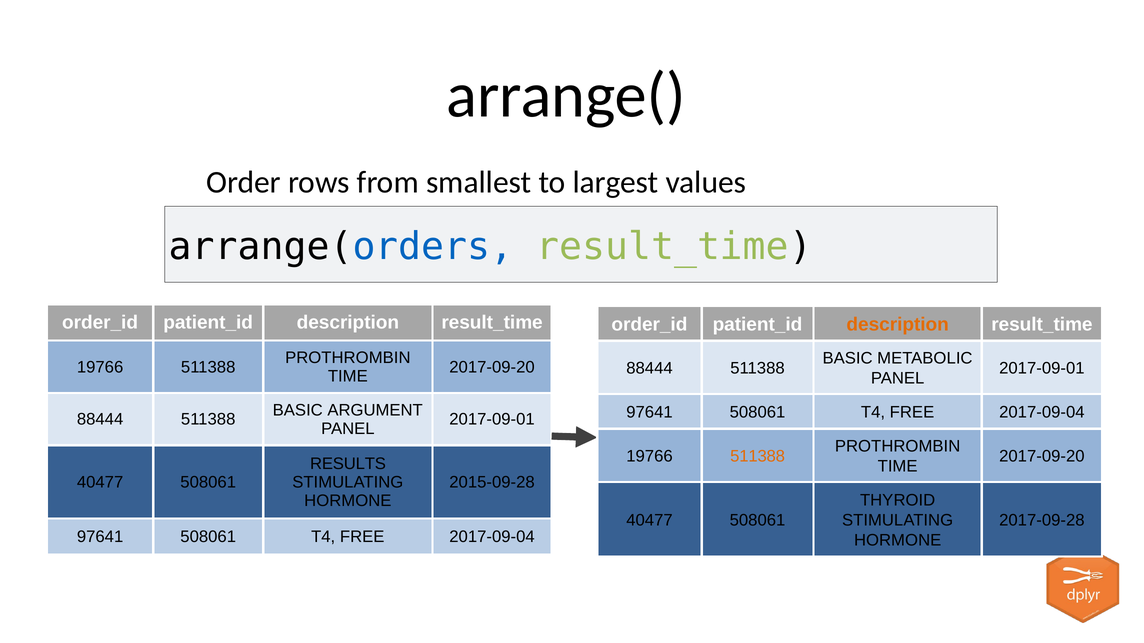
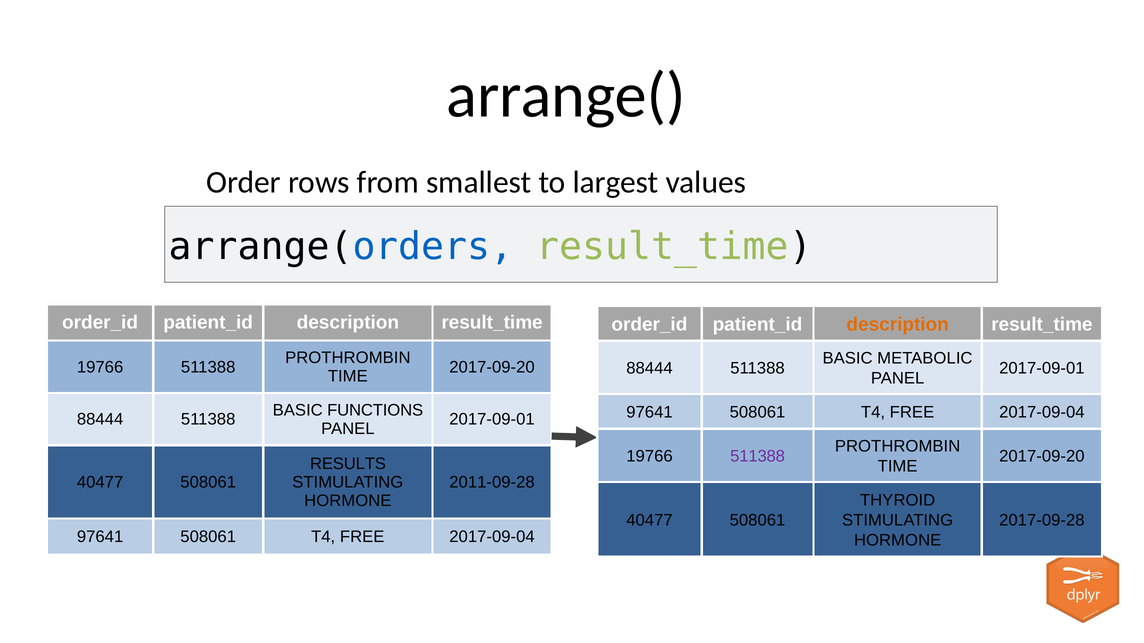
ARGUMENT: ARGUMENT -> FUNCTIONS (375, 410)
511388 colour: orange -> purple (758, 457)
2015-09-28: 2015-09-28 -> 2011-09-28 (492, 483)
